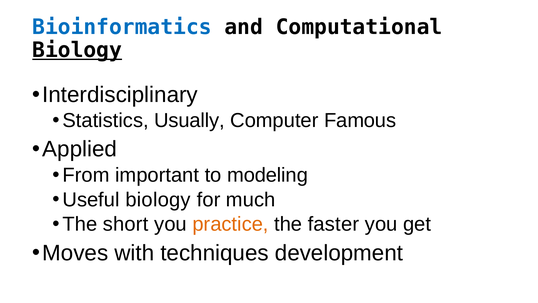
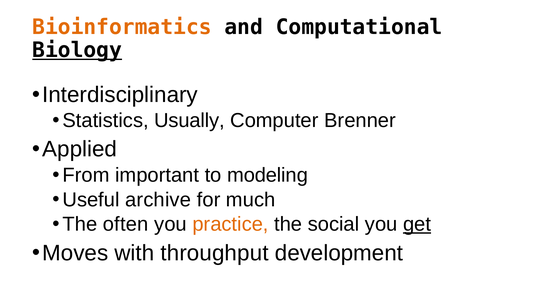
Bioinformatics colour: blue -> orange (122, 27)
Famous: Famous -> Brenner (360, 120)
Useful biology: biology -> archive (158, 199)
short: short -> often (126, 224)
faster: faster -> social (334, 224)
get underline: none -> present (417, 224)
techniques: techniques -> throughput (215, 253)
